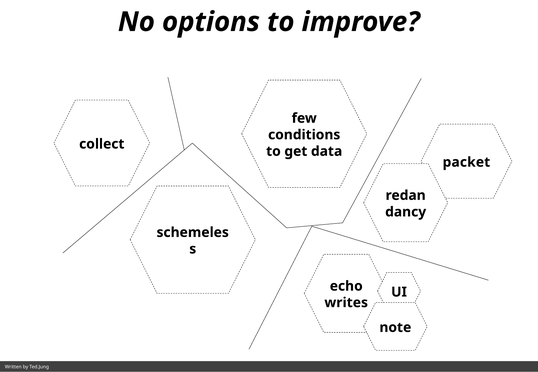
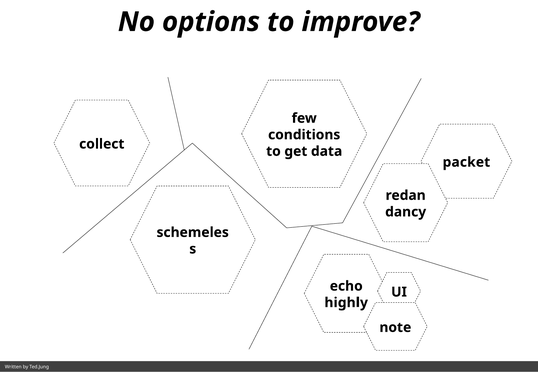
writes: writes -> highly (346, 303)
